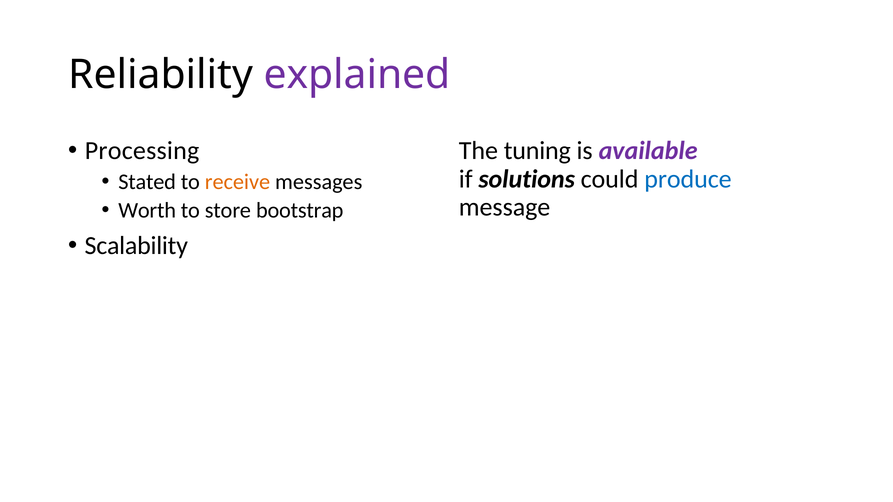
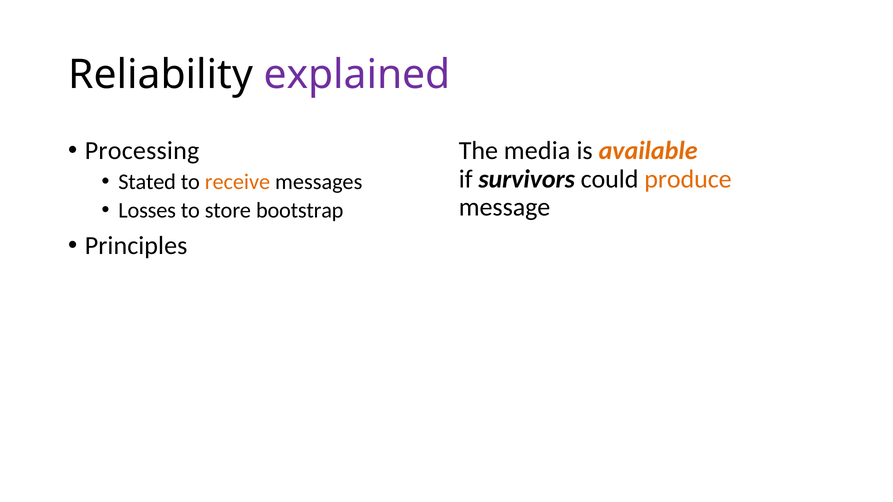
tuning: tuning -> media (537, 151)
available colour: purple -> orange (648, 151)
solutions: solutions -> survivors (527, 179)
produce colour: blue -> orange (688, 179)
Worth: Worth -> Losses (147, 211)
Scalability: Scalability -> Principles (136, 246)
